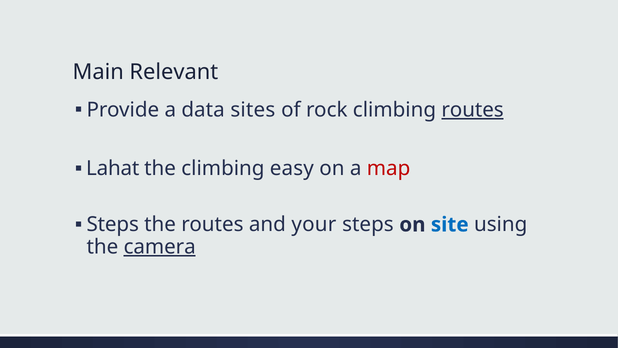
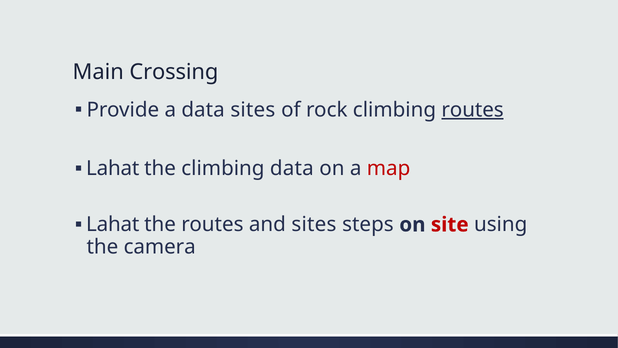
Relevant: Relevant -> Crossing (174, 72)
climbing easy: easy -> data (292, 168)
Steps: Steps -> Lahat (113, 224)
and your: your -> sites (314, 224)
site colour: blue -> red (450, 224)
camera underline: present -> none (160, 247)
